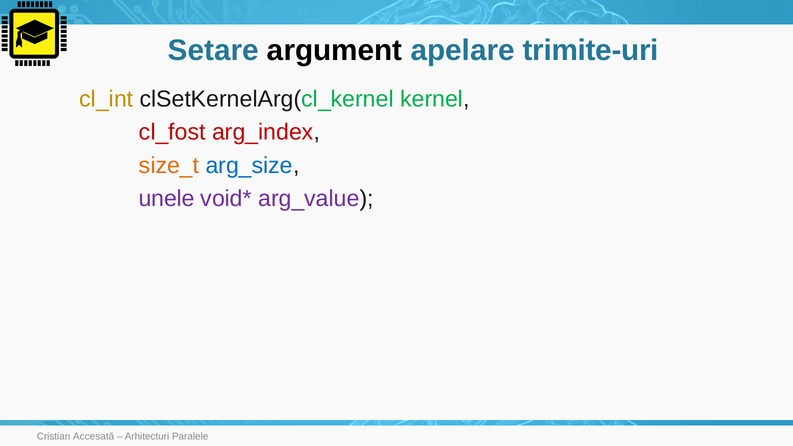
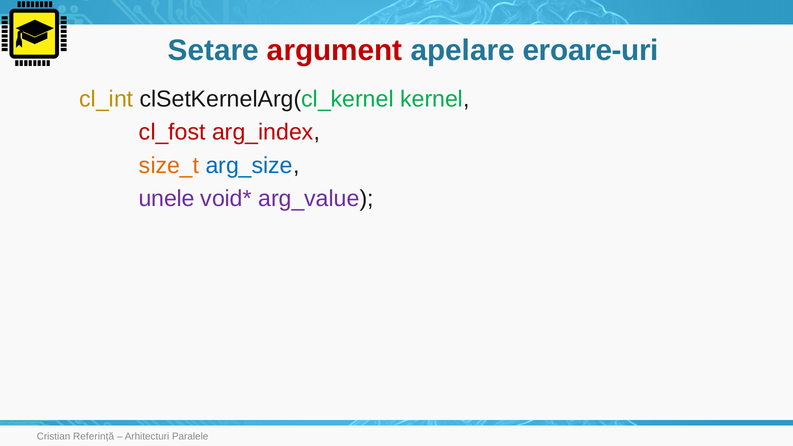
argument colour: black -> red (335, 50)
trimite-uri: trimite-uri -> eroare-uri (591, 50)
Accesată: Accesată -> Referință (94, 436)
